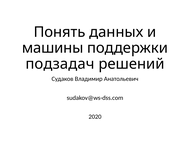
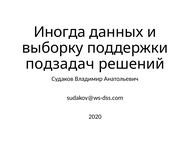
Понять: Понять -> Иногда (60, 32)
машины: машины -> выборку (53, 48)
